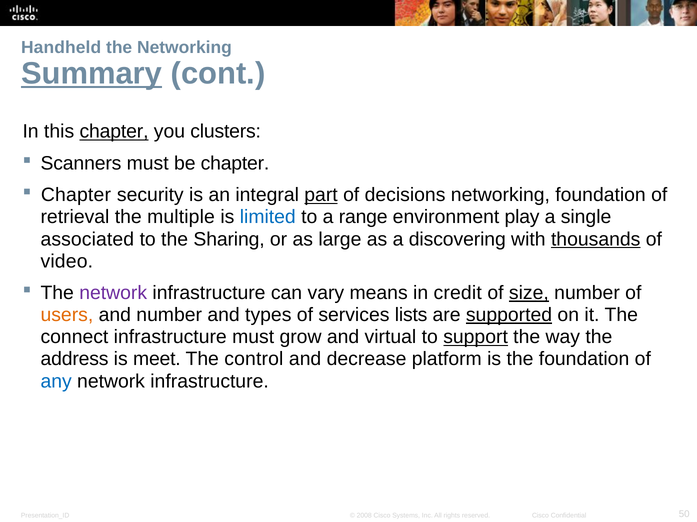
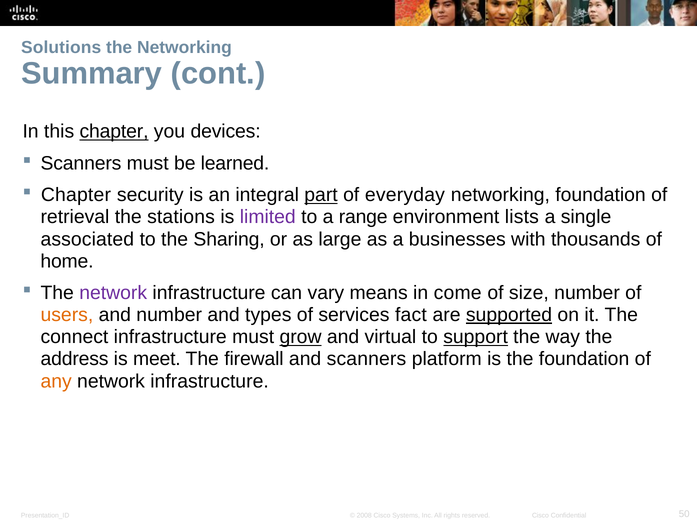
Handheld: Handheld -> Solutions (61, 48)
Summary underline: present -> none (92, 74)
clusters: clusters -> devices (226, 132)
be chapter: chapter -> learned (235, 164)
decisions: decisions -> everyday (405, 195)
multiple: multiple -> stations (181, 217)
limited colour: blue -> purple (268, 217)
play: play -> lists (522, 217)
discovering: discovering -> businesses (457, 239)
thousands underline: present -> none (596, 239)
video: video -> home (67, 262)
credit: credit -> come (458, 293)
size underline: present -> none (529, 293)
lists: lists -> fact (411, 315)
grow underline: none -> present (301, 338)
control: control -> firewall (254, 360)
and decrease: decrease -> scanners (366, 360)
any colour: blue -> orange (56, 382)
